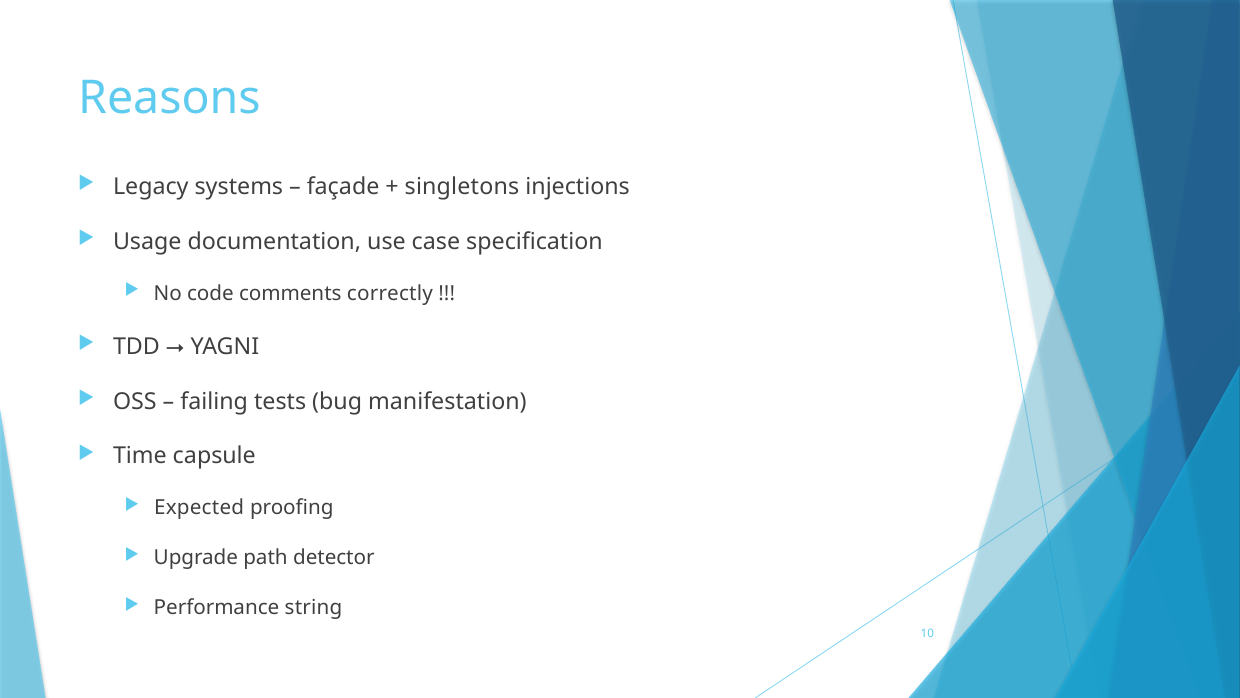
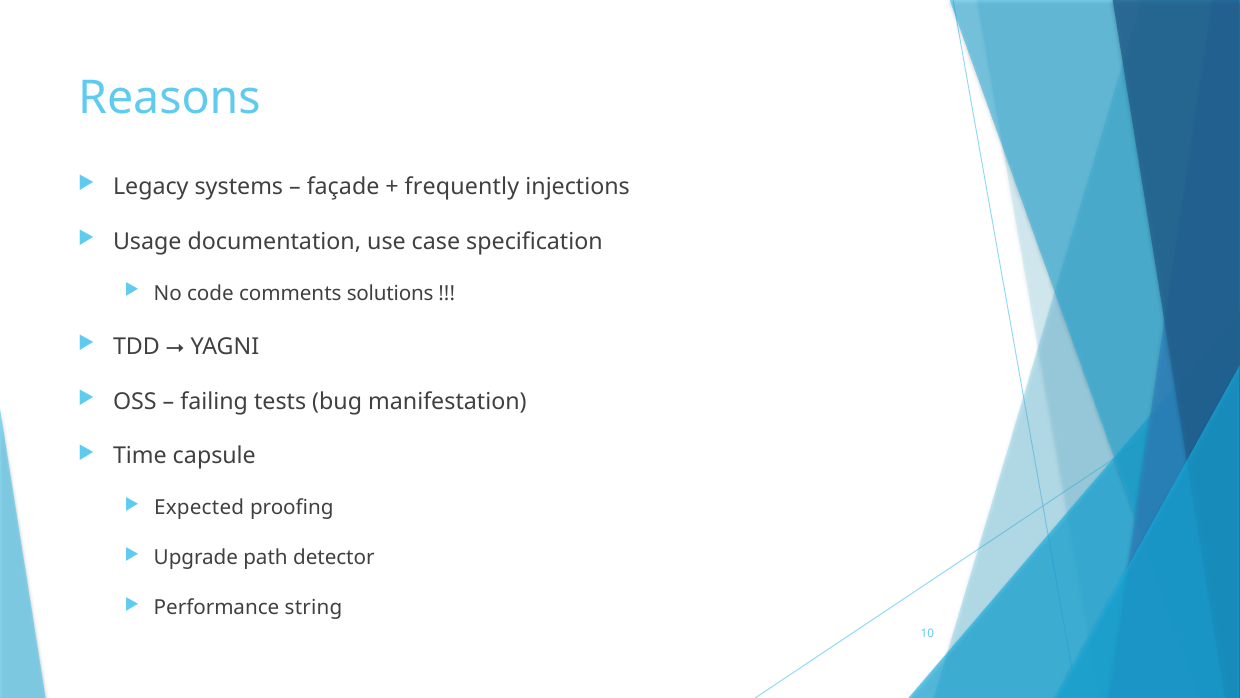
singletons: singletons -> frequently (462, 187)
correctly: correctly -> solutions (390, 293)
